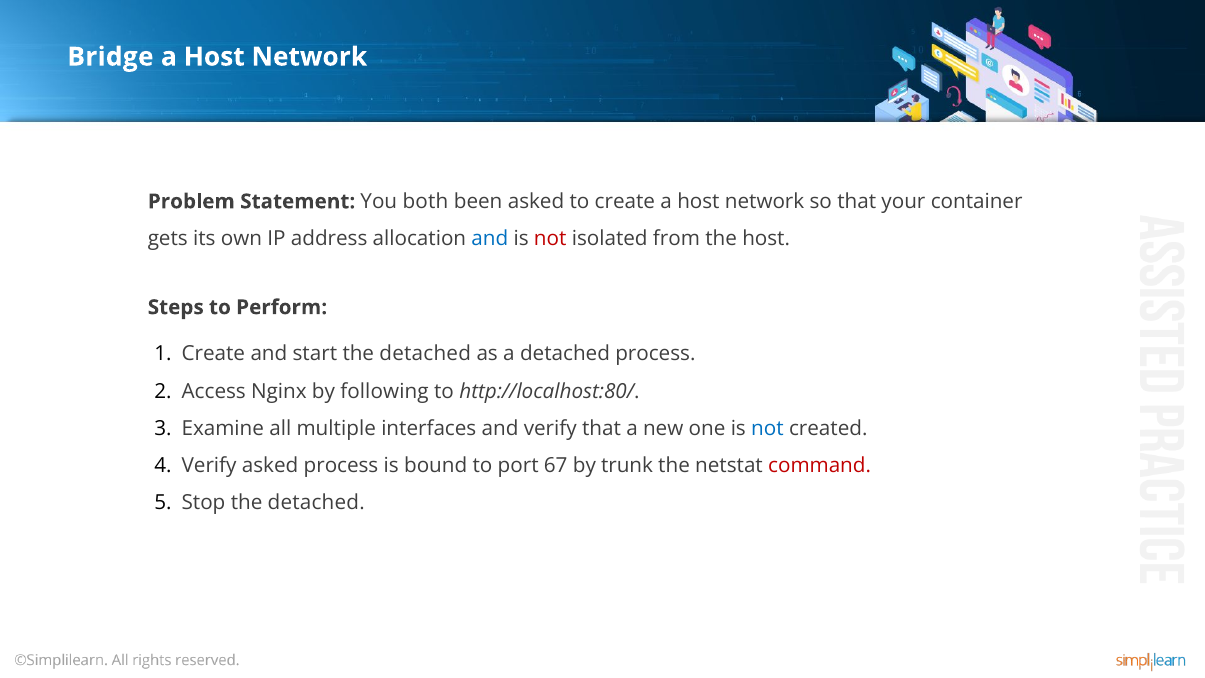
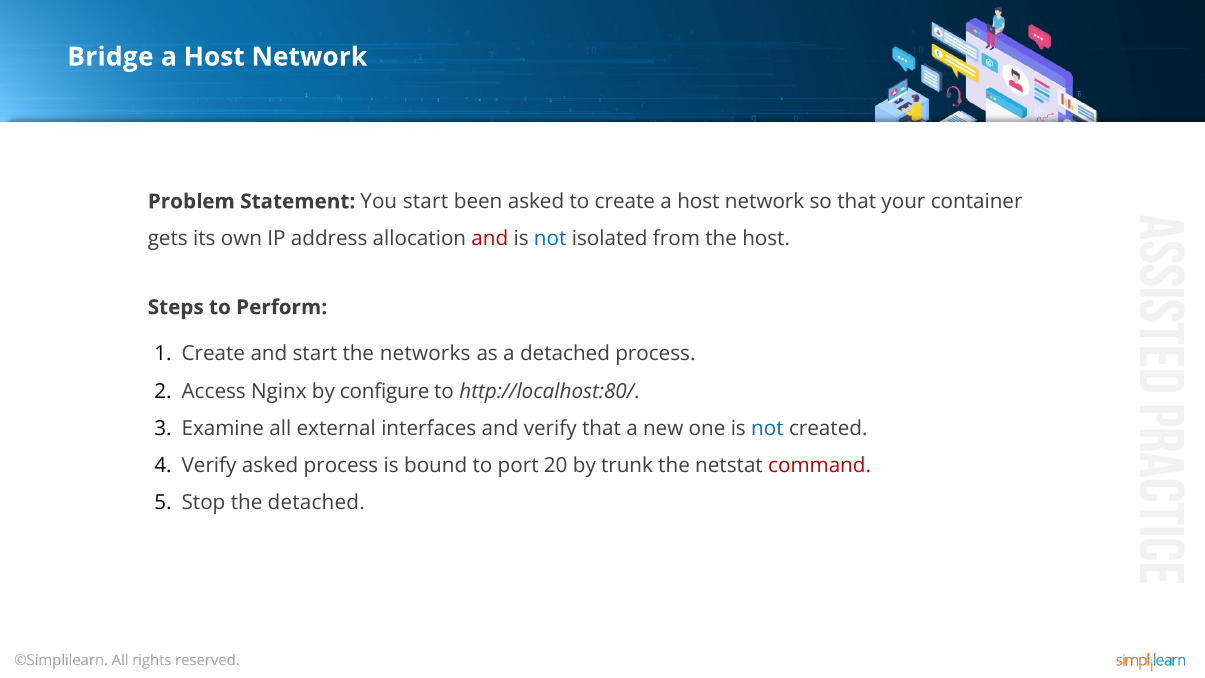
You both: both -> start (425, 201)
and colour: blue -> red (490, 239)
not colour: red -> blue (550, 239)
start the detached: detached -> networks (425, 354)
following: following -> configure (385, 391)
multiple: multiple -> external (336, 428)
67: 67 -> 20 (556, 466)
